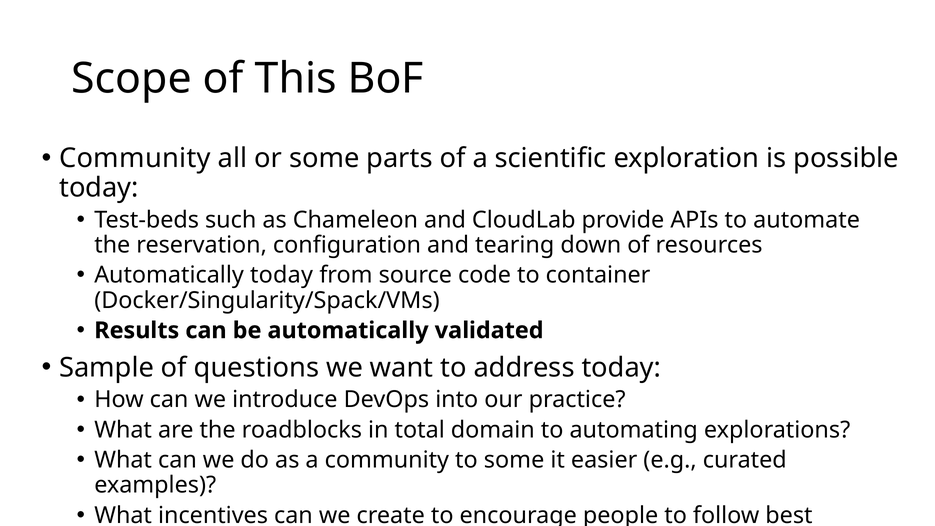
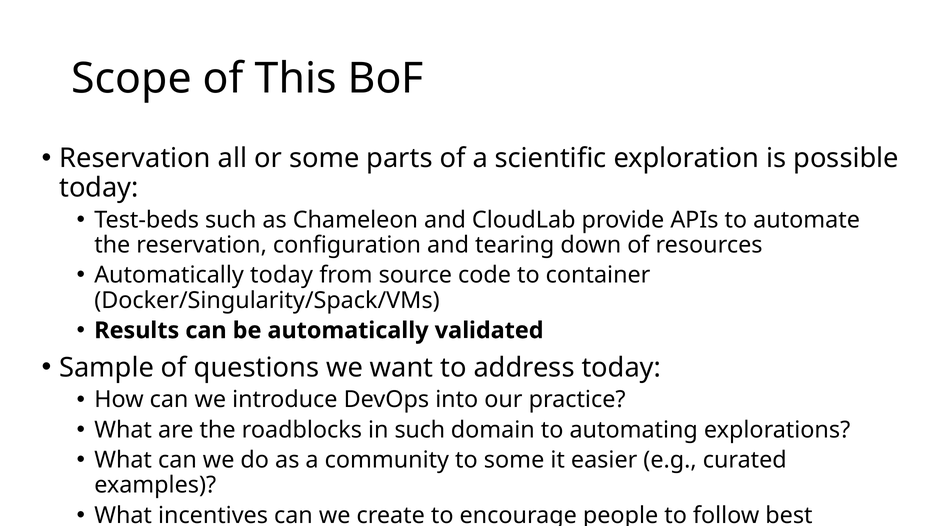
Community: Community -> Reservation (135, 158)
in total: total -> such (420, 430)
